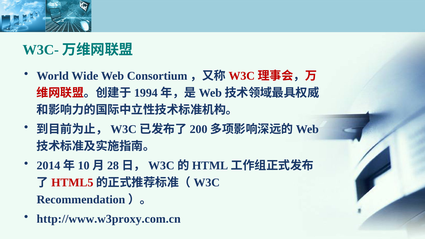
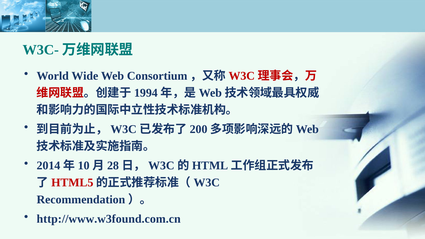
http://www.w3proxy.com.cn: http://www.w3proxy.com.cn -> http://www.w3found.com.cn (109, 219)
